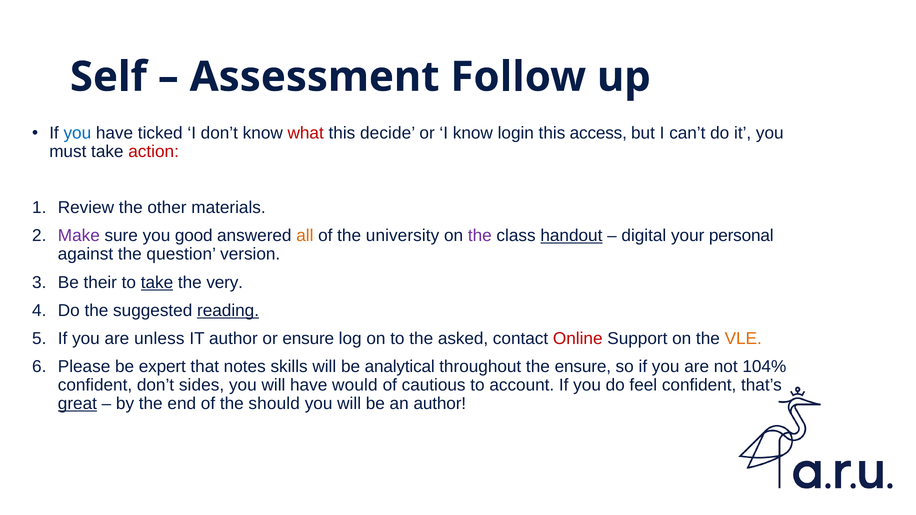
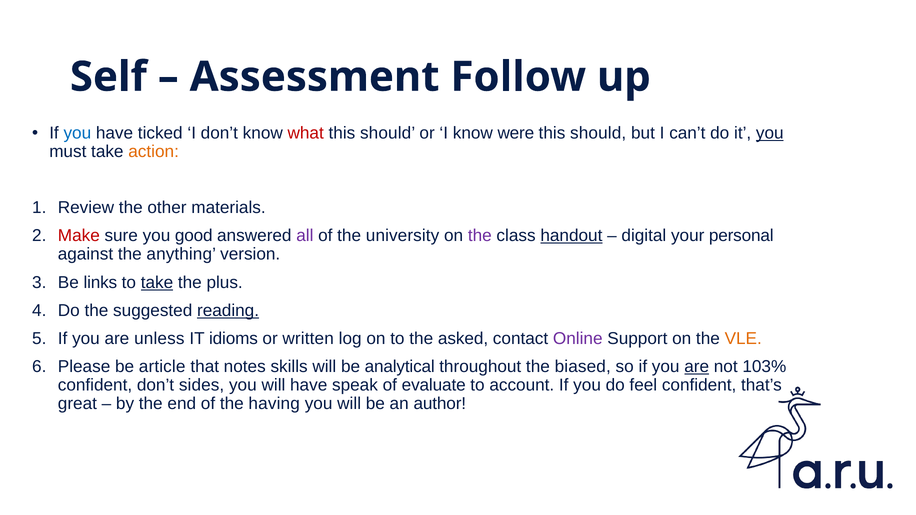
decide: decide -> should (388, 133)
login: login -> were (516, 133)
access: access -> should (598, 133)
you underline: none -> present (770, 133)
action colour: red -> orange (154, 152)
Make colour: purple -> red (79, 236)
all colour: orange -> purple (305, 236)
question: question -> anything (181, 254)
their: their -> links (100, 283)
very: very -> plus (225, 283)
IT author: author -> idioms (233, 339)
or ensure: ensure -> written (308, 339)
Online colour: red -> purple (578, 339)
expert: expert -> article (162, 367)
the ensure: ensure -> biased (583, 367)
are underline: none -> present (697, 367)
104%: 104% -> 103% (764, 367)
would: would -> speak (355, 385)
cautious: cautious -> evaluate (434, 385)
great underline: present -> none (77, 404)
should: should -> having (274, 404)
